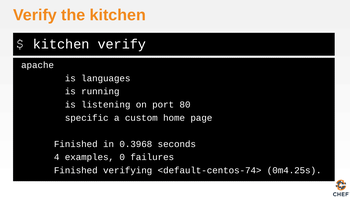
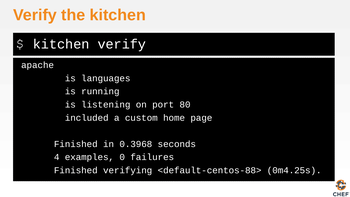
specific: specific -> included (87, 118)
<default-centos-74>: <default-centos-74> -> <default-centos-88> (210, 170)
